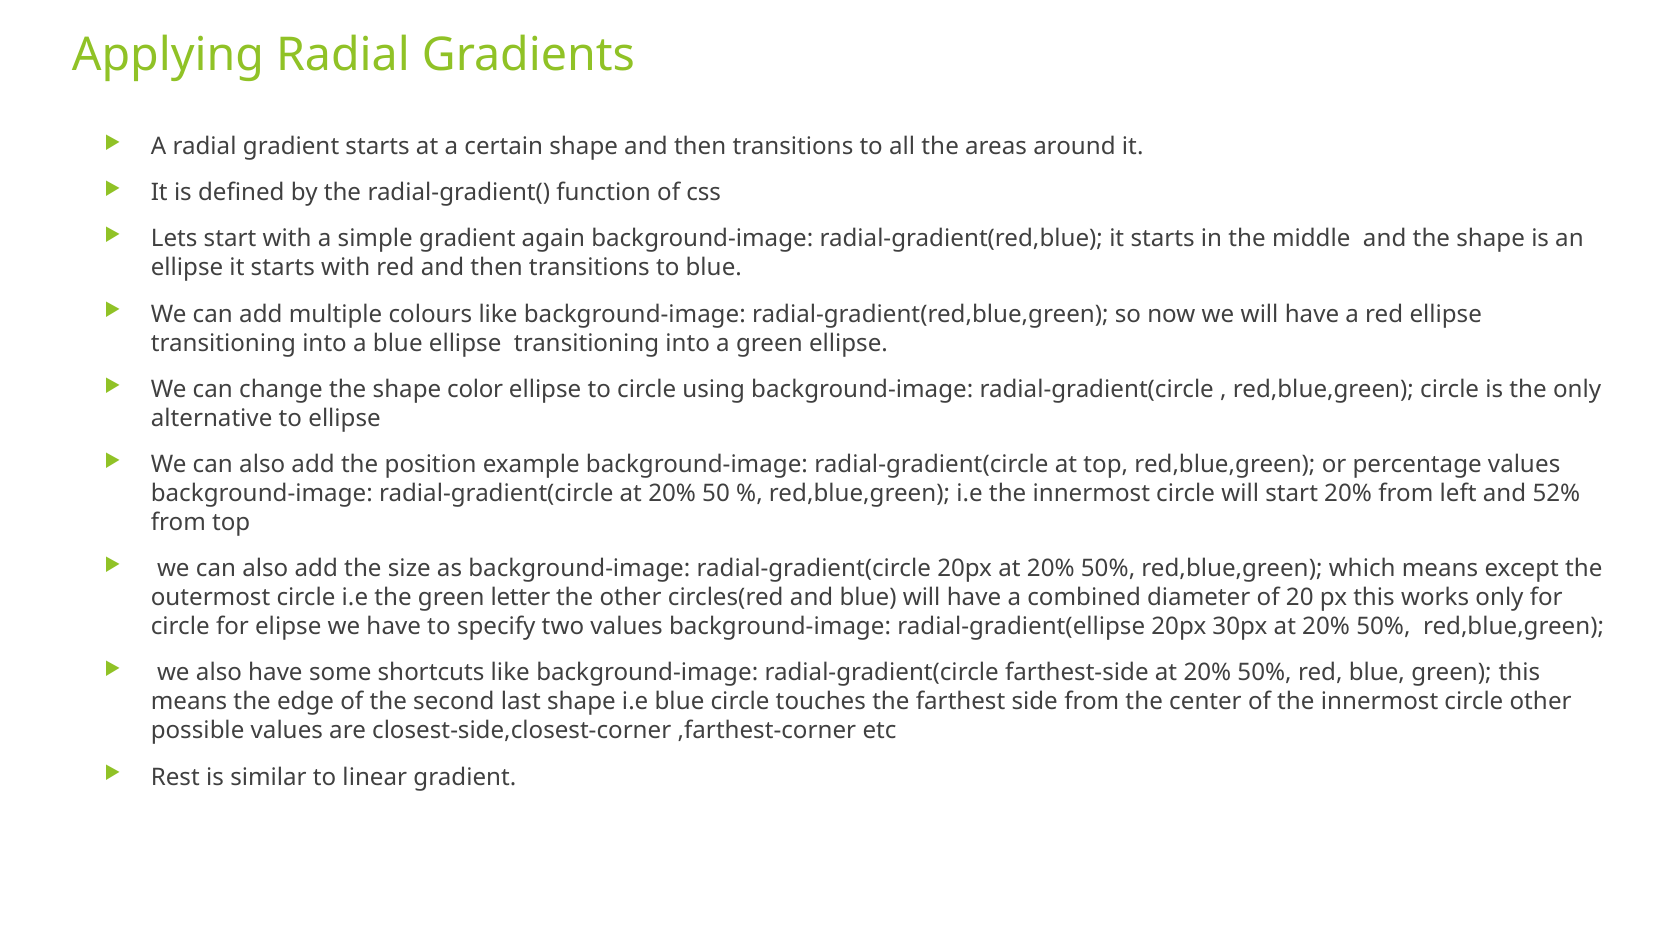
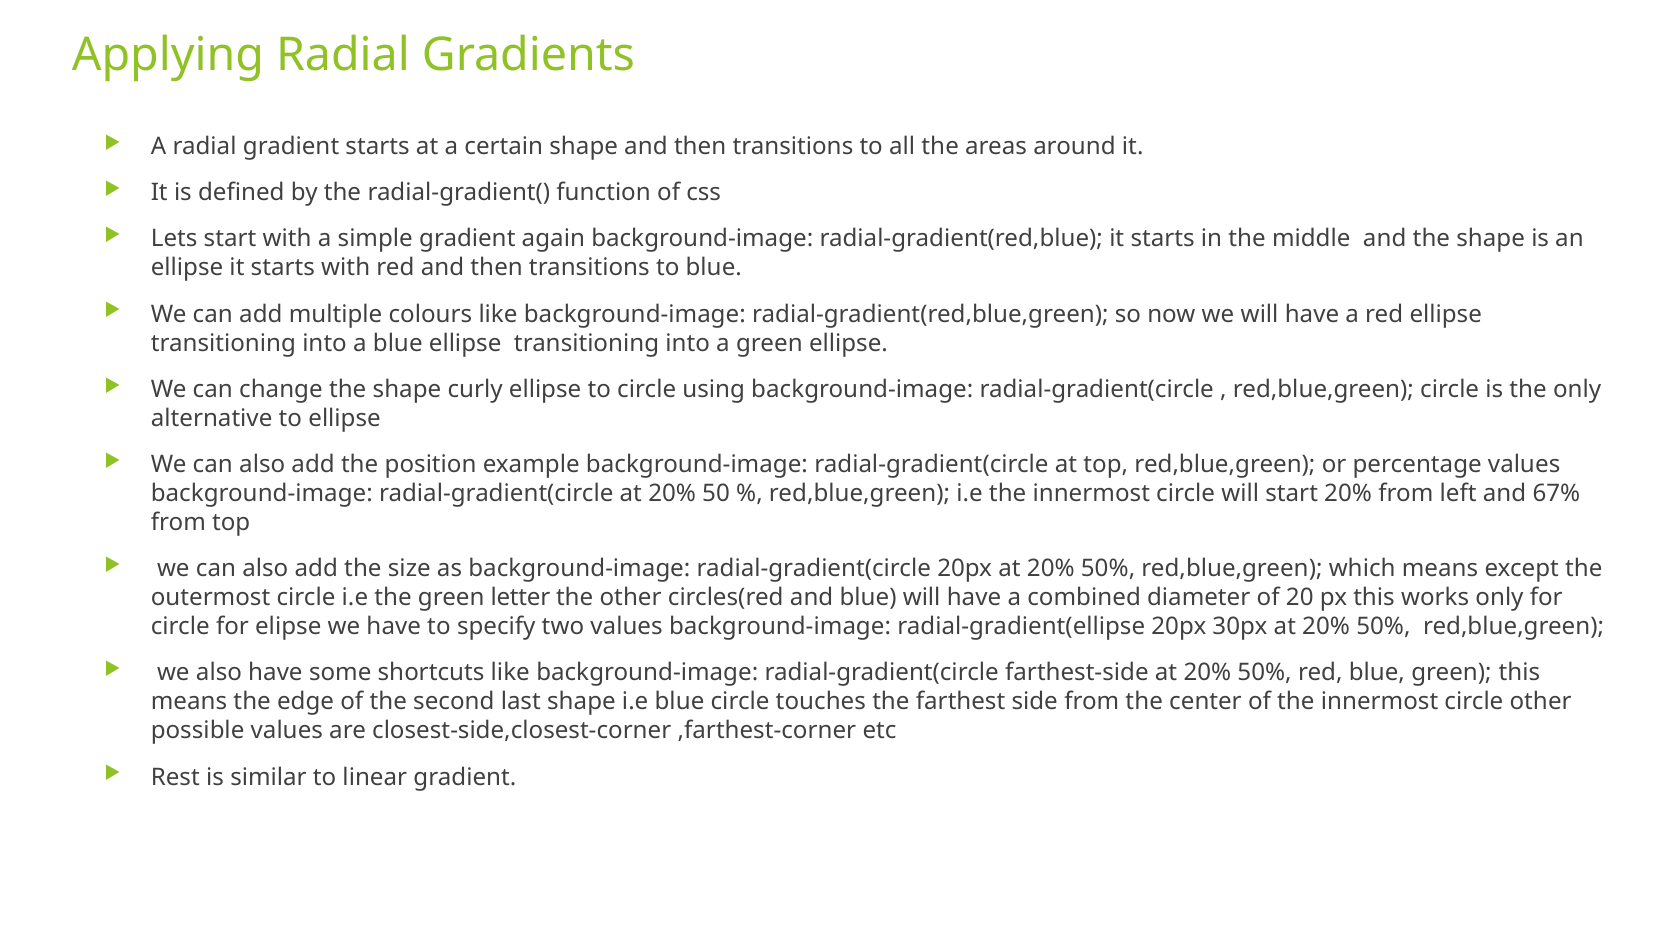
color: color -> curly (475, 389)
52%: 52% -> 67% (1556, 494)
